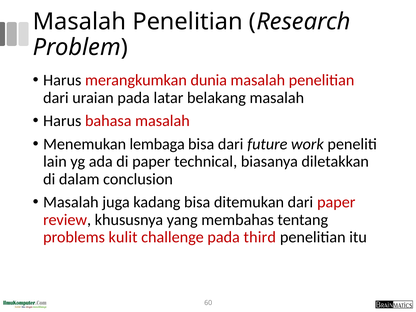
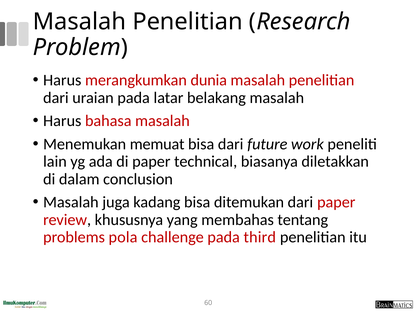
lembaga: lembaga -> memuat (157, 144)
kulit: kulit -> pola (123, 237)
